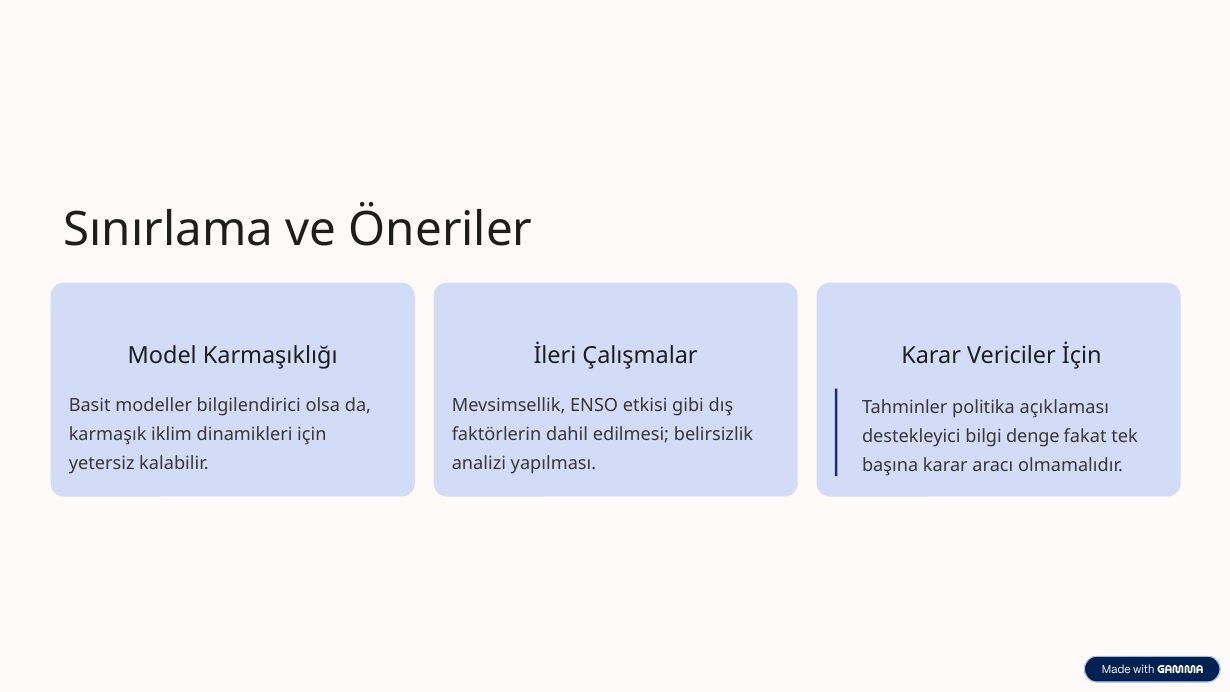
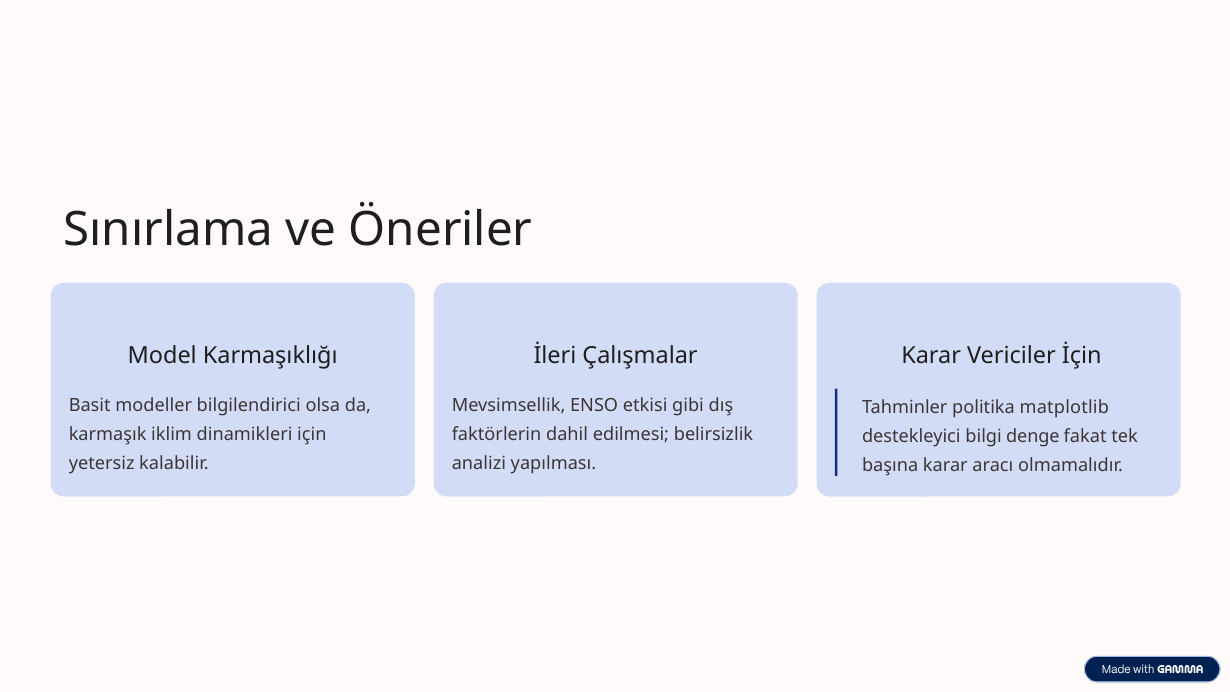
açıklaması: açıklaması -> matplotlib (1064, 408)
